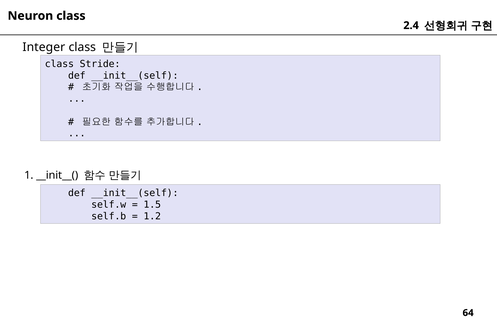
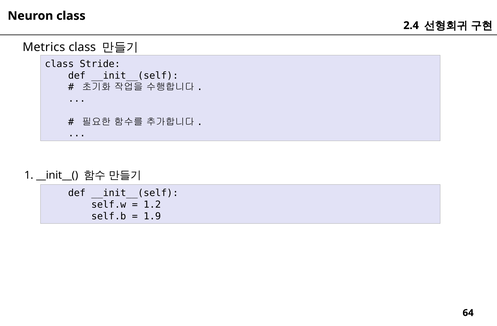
Integer: Integer -> Metrics (44, 47)
1.5: 1.5 -> 1.2 (152, 205)
1.2: 1.2 -> 1.9 (152, 216)
